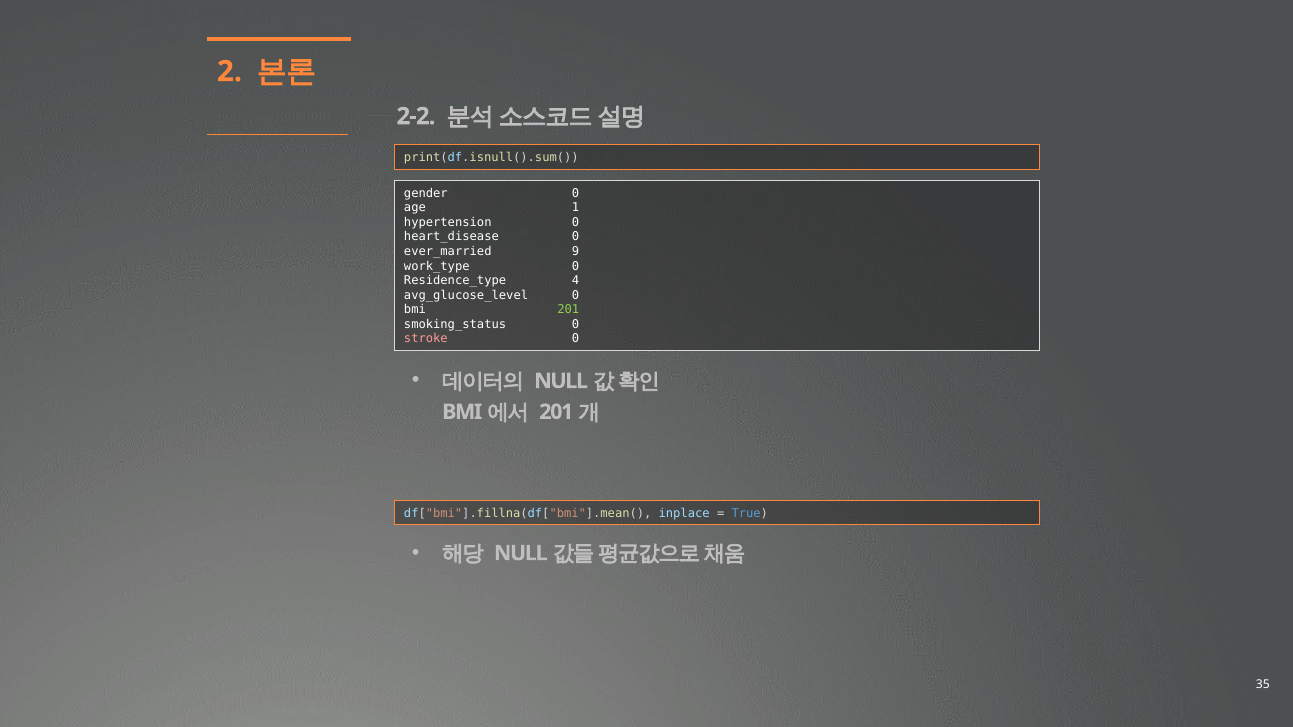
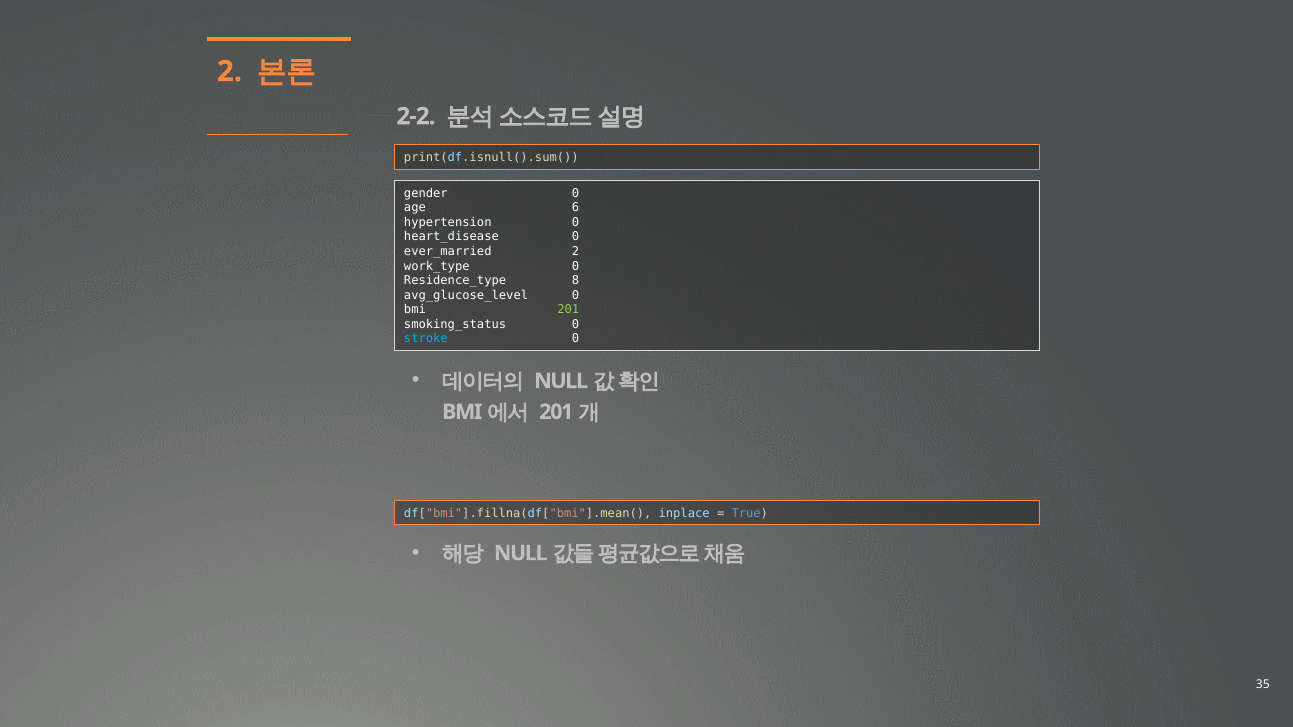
1: 1 -> 6 (576, 208)
ever_married 9: 9 -> 2 (576, 252)
4: 4 -> 8 (576, 281)
stroke colour: pink -> light blue (426, 339)
